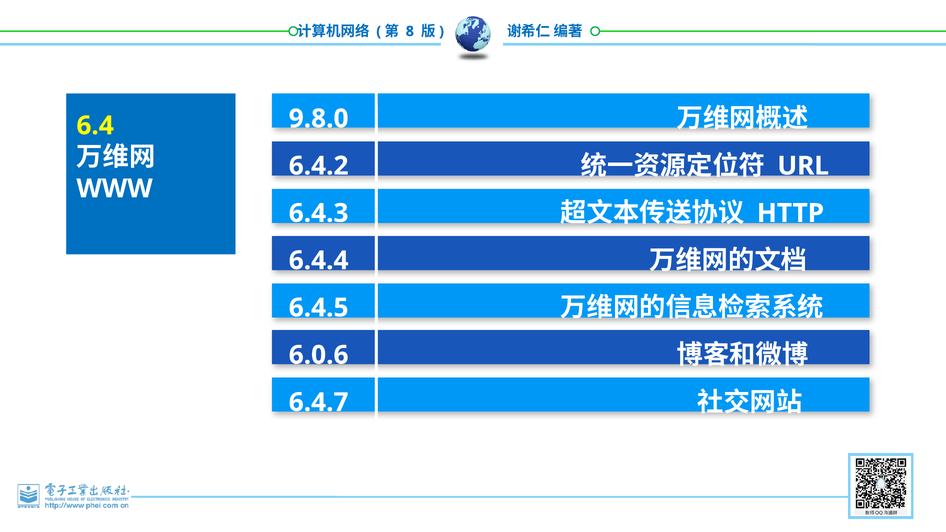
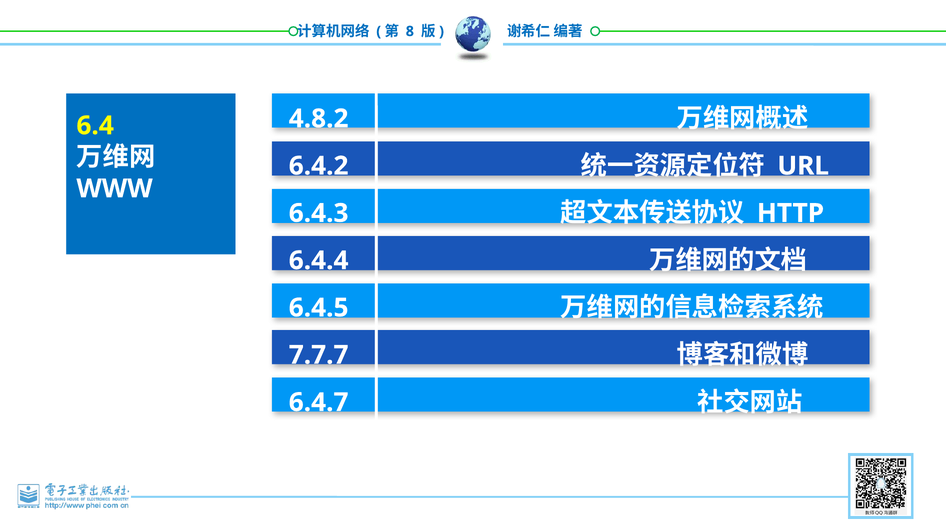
9.8.0: 9.8.0 -> 4.8.2 (319, 119)
6.0.6: 6.0.6 -> 7.7.7 (319, 355)
